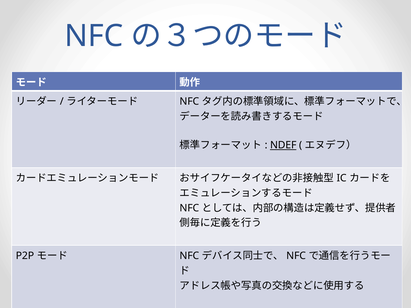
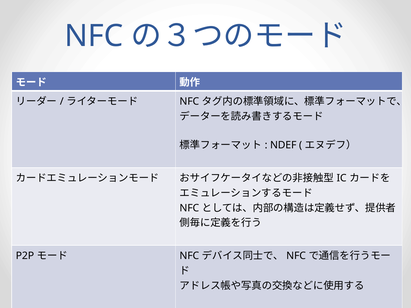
NDEF underline: present -> none (283, 145)
